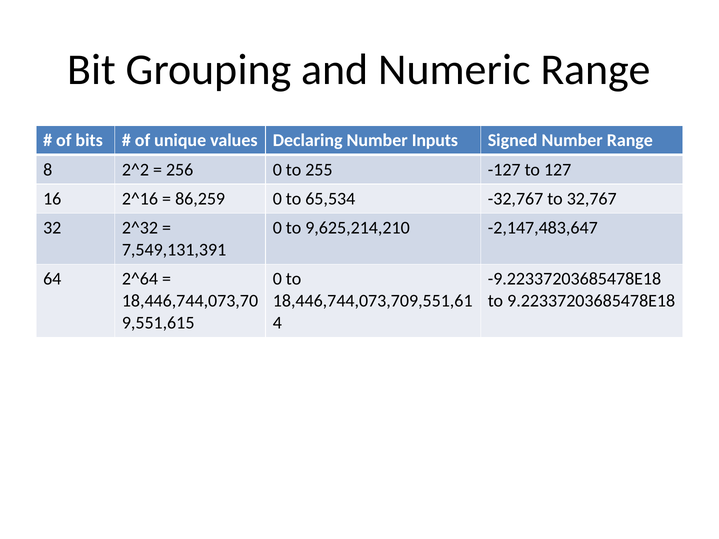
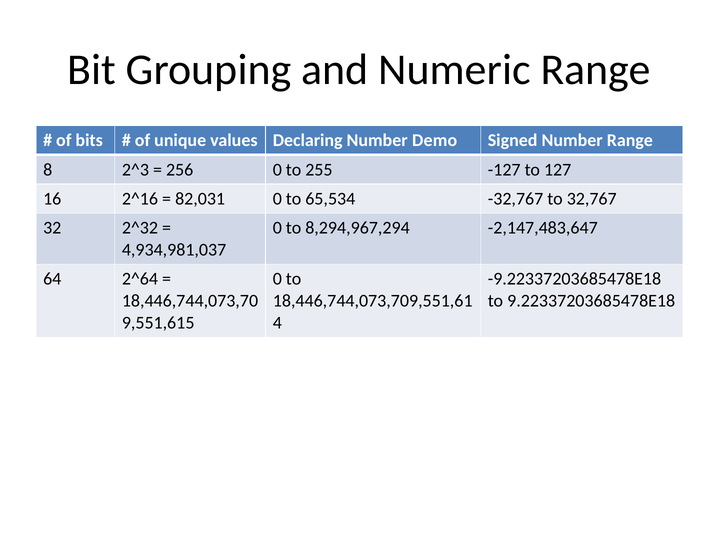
Inputs: Inputs -> Demo (435, 141)
2^2: 2^2 -> 2^3 (135, 170)
86,259: 86,259 -> 82,031 (200, 199)
9,625,214,210: 9,625,214,210 -> 8,294,967,294 (358, 228)
7,549,131,391: 7,549,131,391 -> 4,934,981,037 (174, 250)
